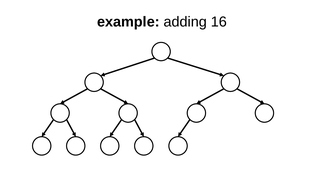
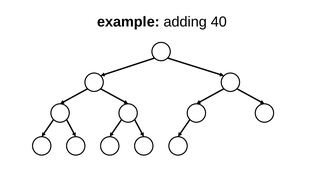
16: 16 -> 40 (219, 22)
